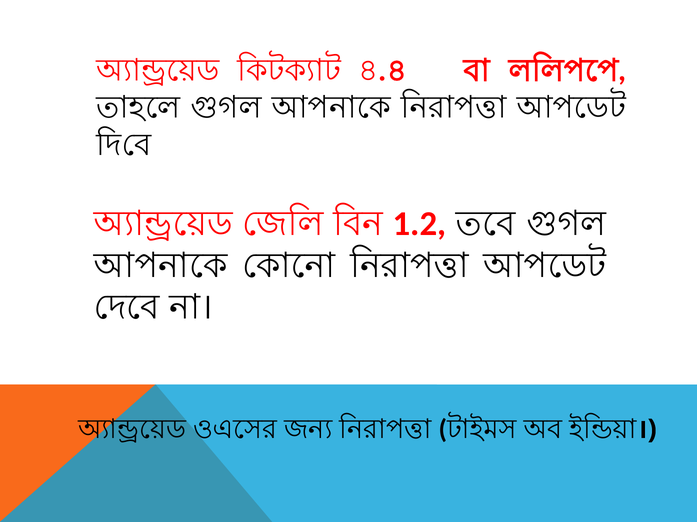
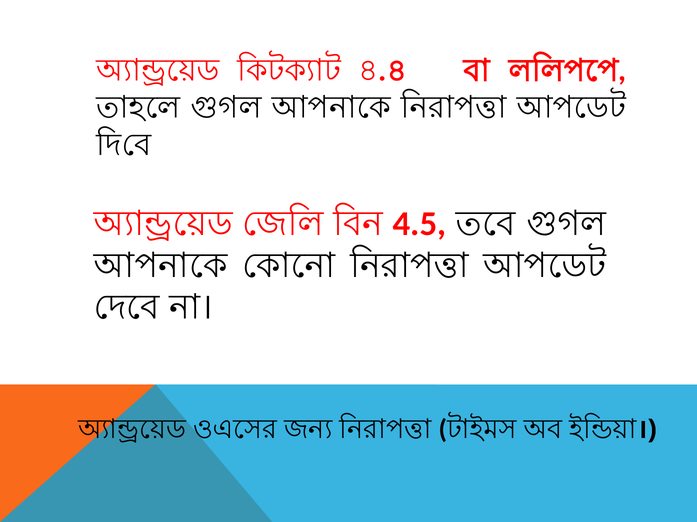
1.2: 1.2 -> 4.5 (420, 224)
